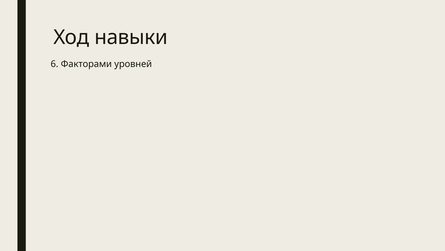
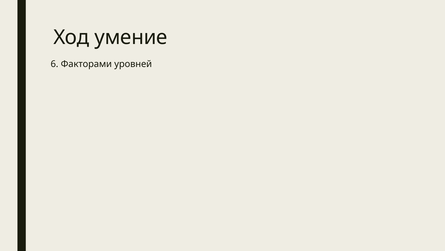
навыки: навыки -> умение (131, 37)
